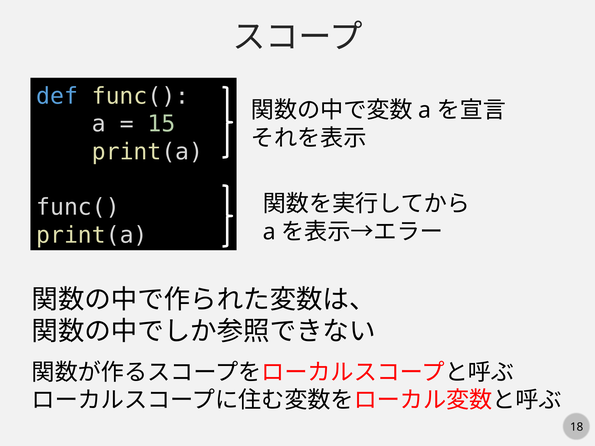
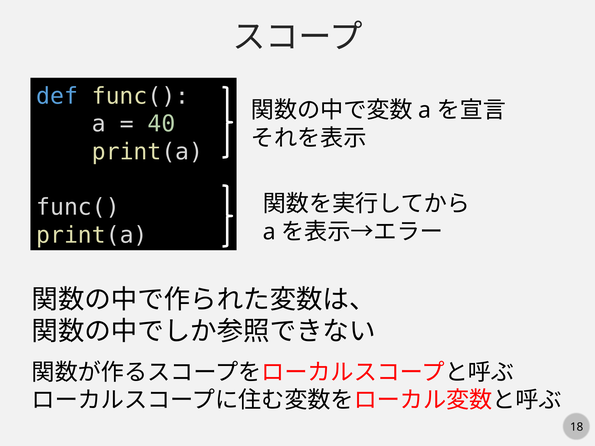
15: 15 -> 40 (161, 124)
